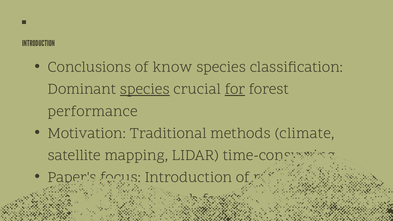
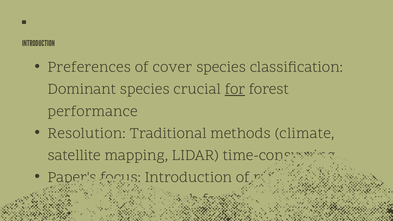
Conclusions: Conclusions -> Preferences (89, 67)
know: know -> cover (172, 67)
species underline: present -> none (145, 89)
Motivation: Motivation -> Resolution (87, 133)
